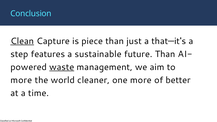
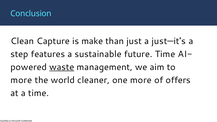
Clean underline: present -> none (22, 41)
piece: piece -> make (92, 41)
that—it's: that—it's -> just—it's (169, 41)
future Than: Than -> Time (165, 54)
better: better -> offers (178, 80)
